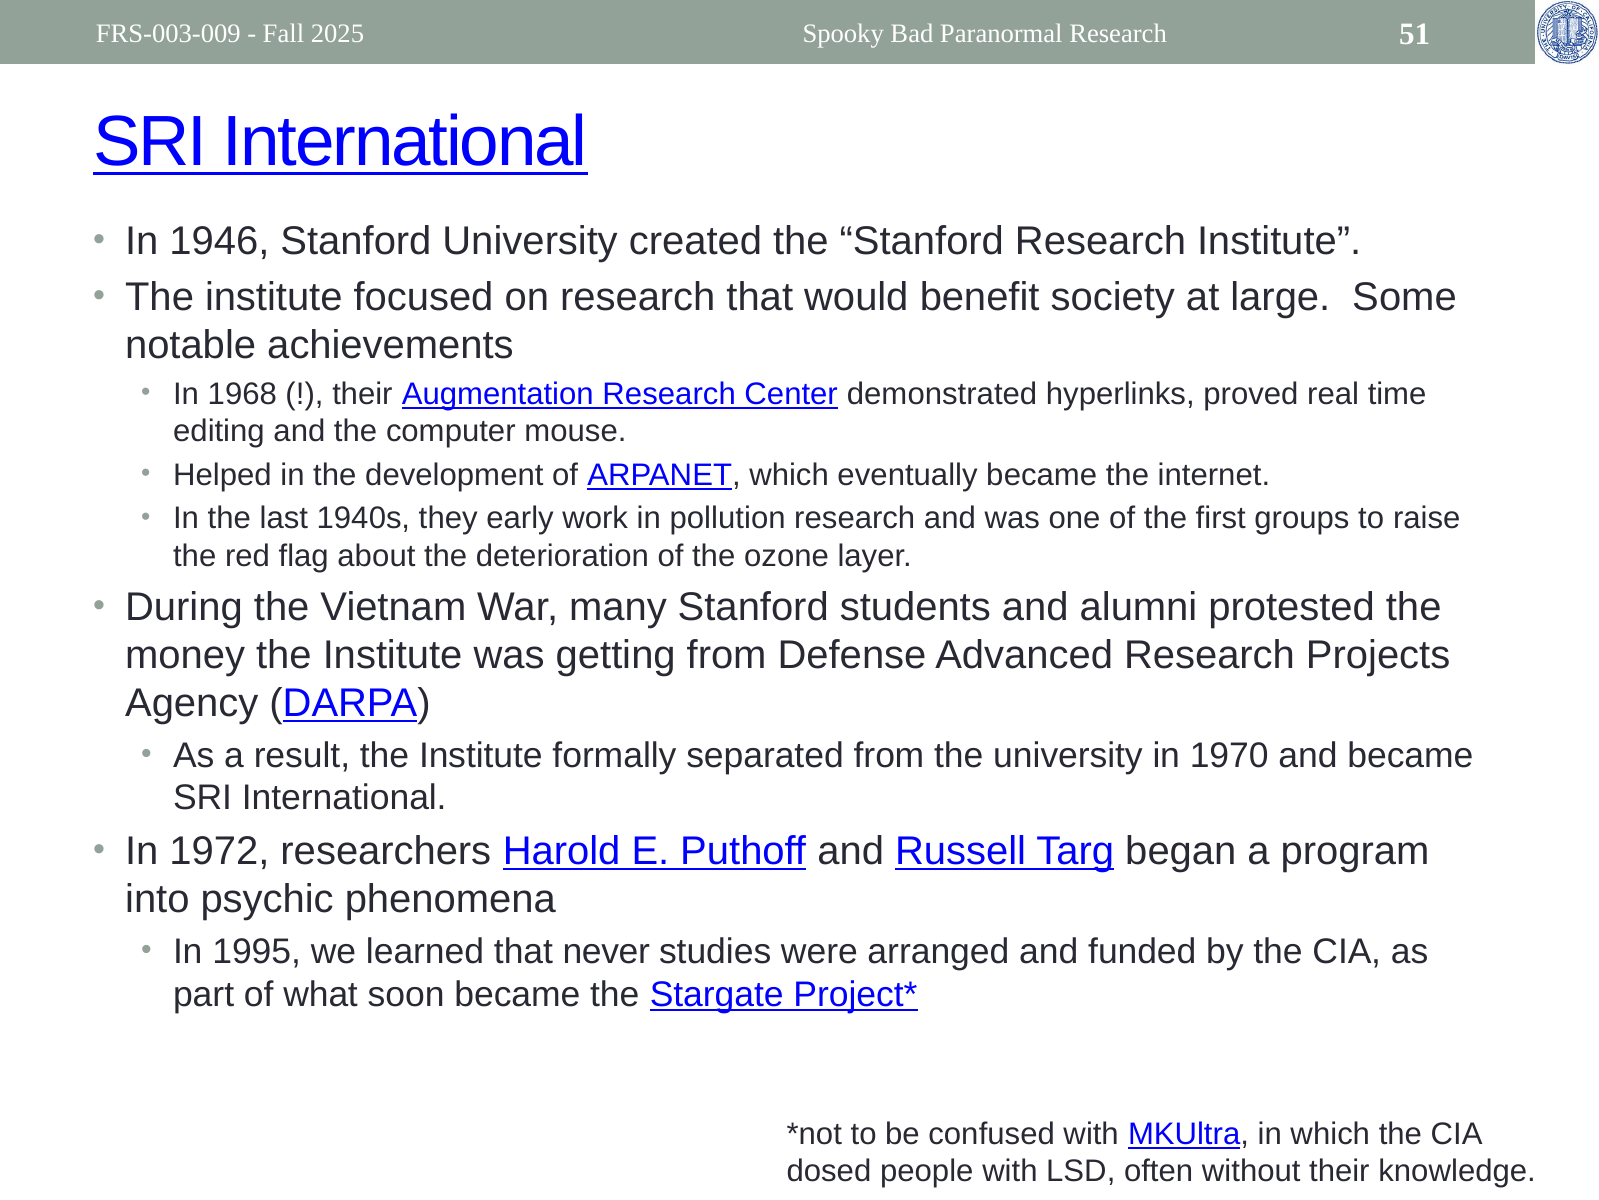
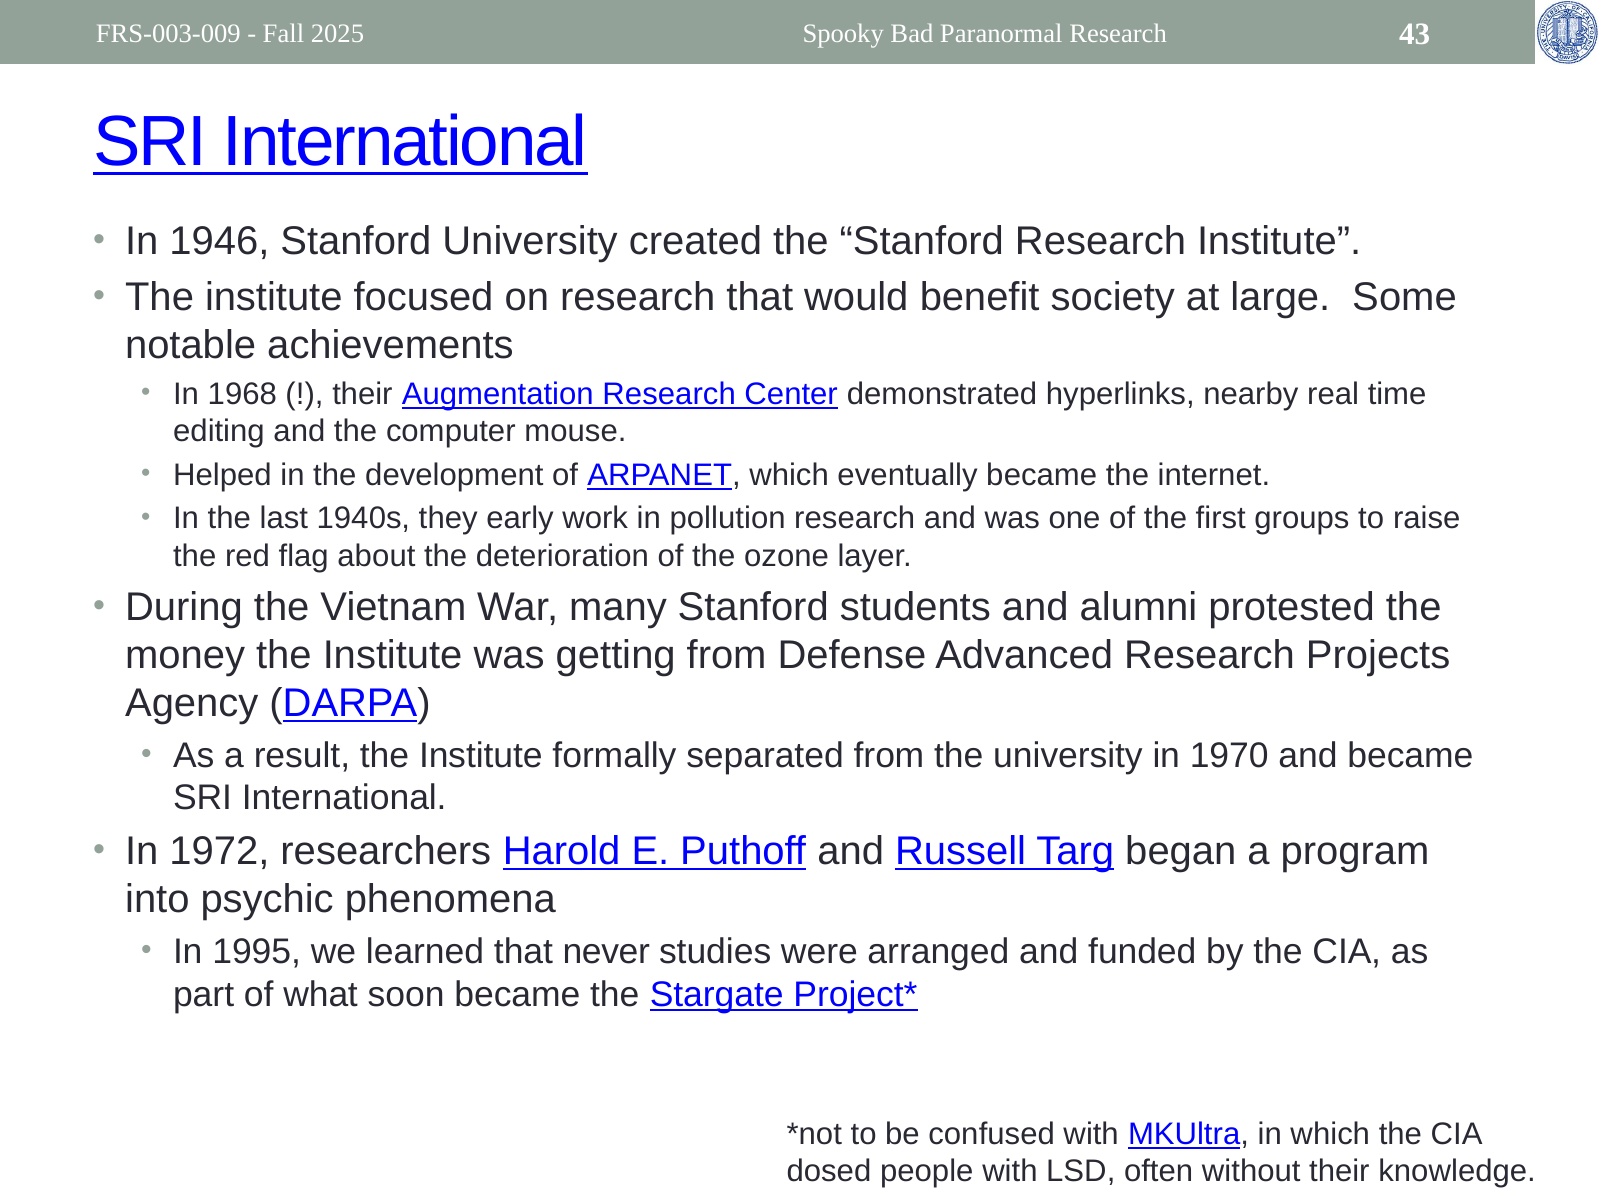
51: 51 -> 43 (1415, 34)
proved: proved -> nearby (1251, 394)
